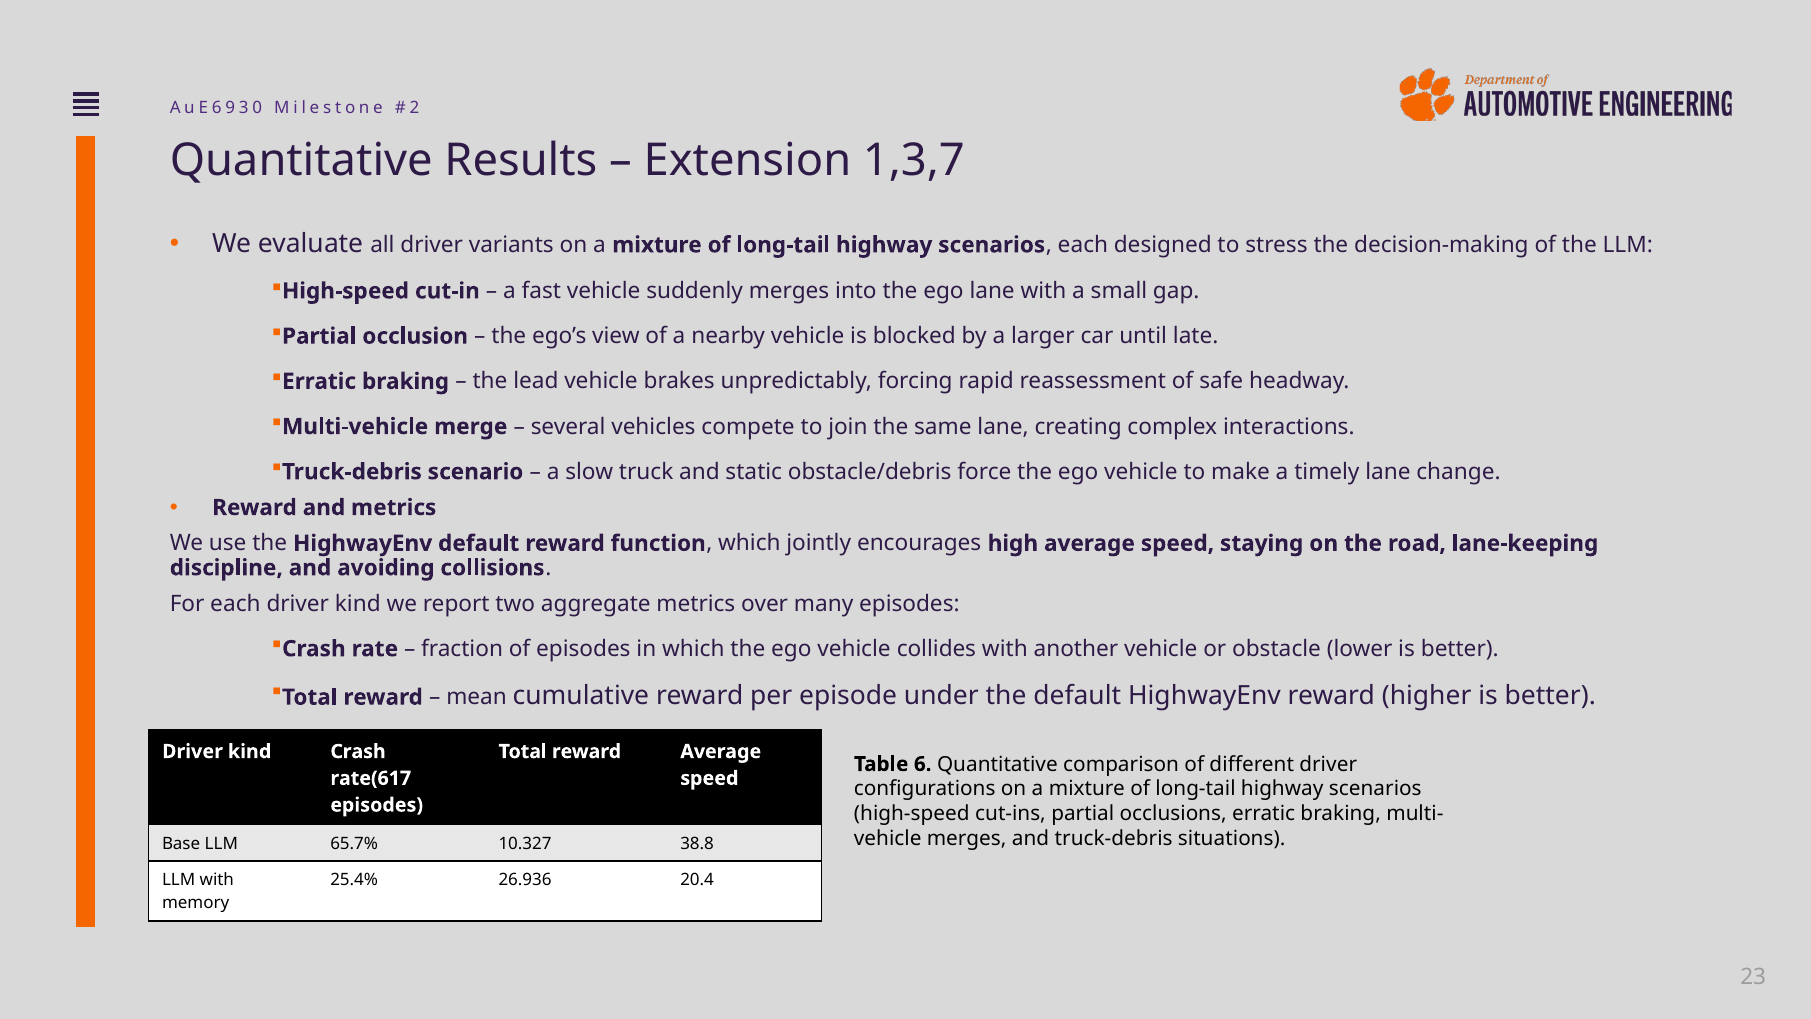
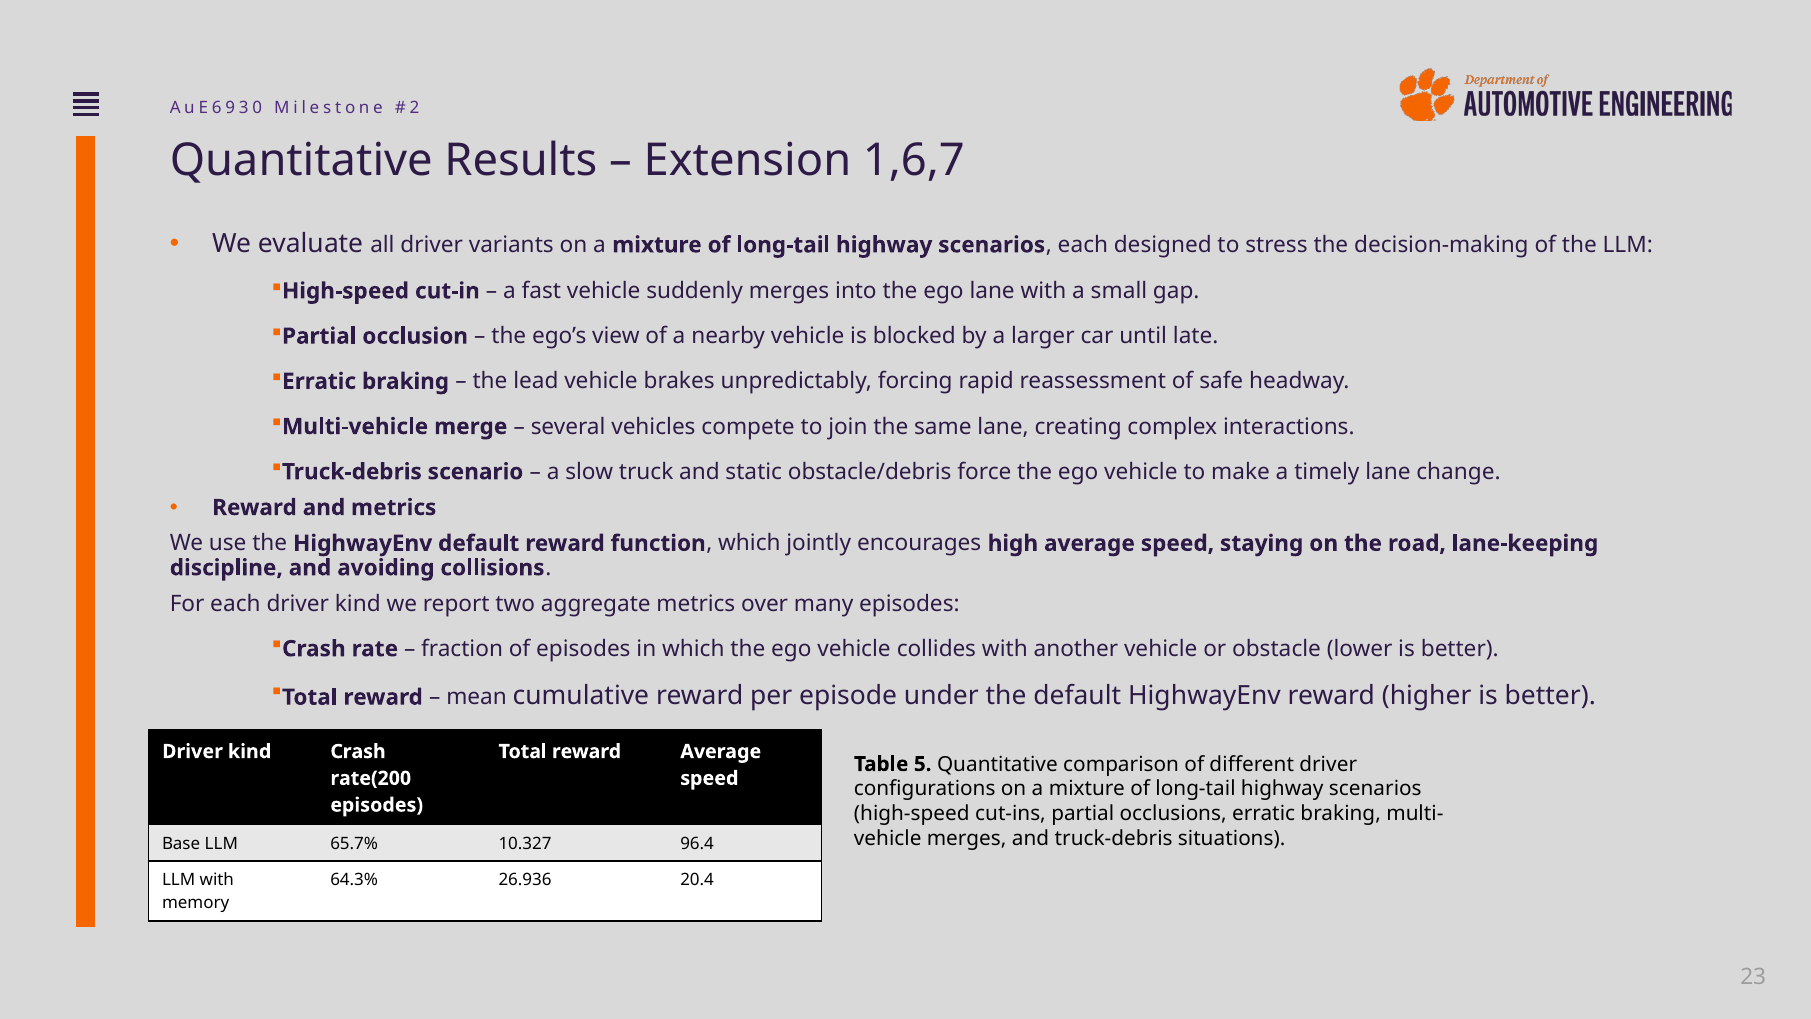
1,3,7: 1,3,7 -> 1,6,7 (914, 160)
6: 6 -> 5 (923, 764)
rate(617: rate(617 -> rate(200 (371, 778)
38.8: 38.8 -> 96.4 (697, 843)
25.4%: 25.4% -> 64.3% (354, 880)
